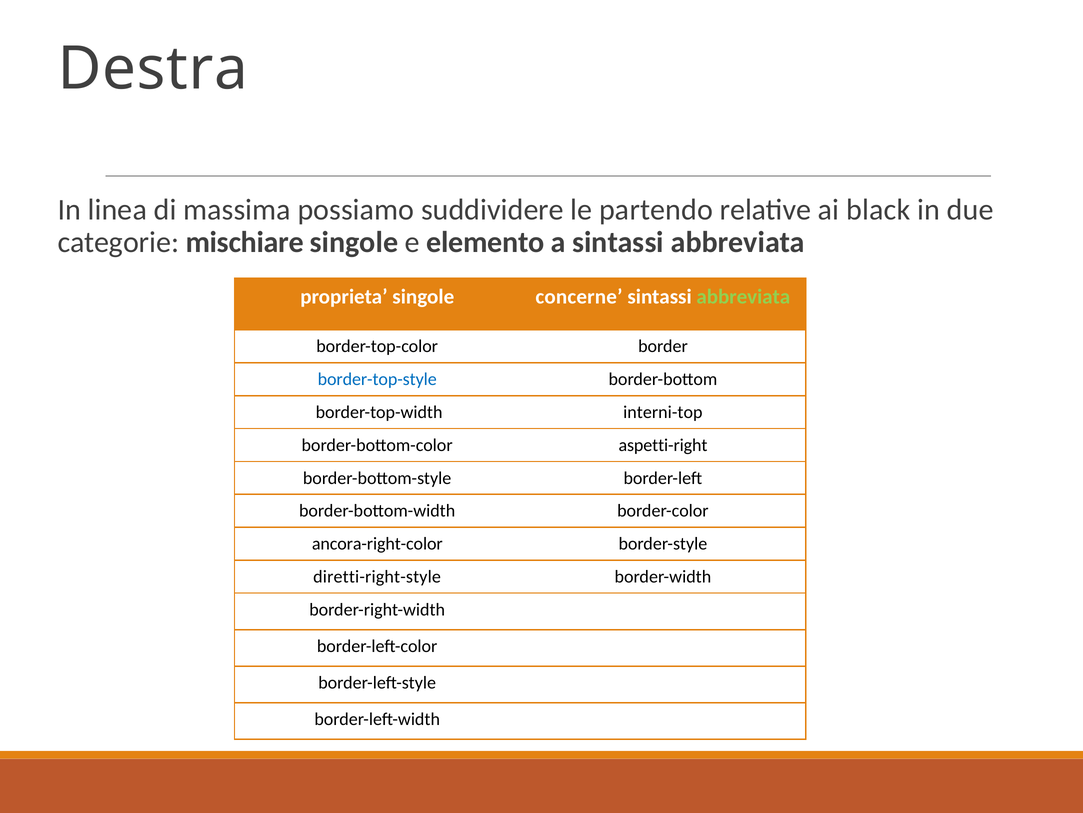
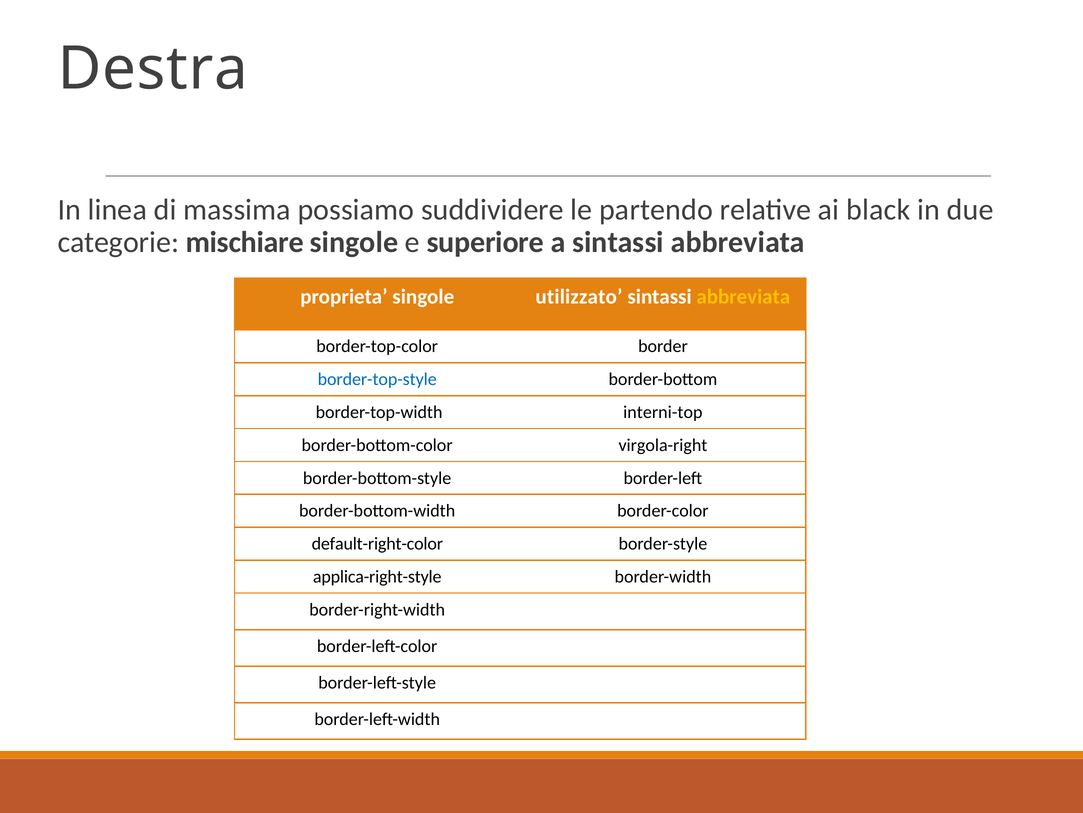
elemento: elemento -> superiore (485, 242)
concerne: concerne -> utilizzato (579, 297)
abbreviata colour: light green -> yellow (743, 297)
aspetti-right: aspetti-right -> virgola-right (663, 445)
ancora-right-color: ancora-right-color -> default-right-color (377, 543)
diretti-right-style: diretti-right-style -> applica-right-style (377, 576)
